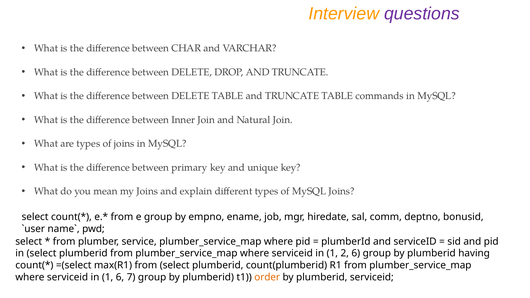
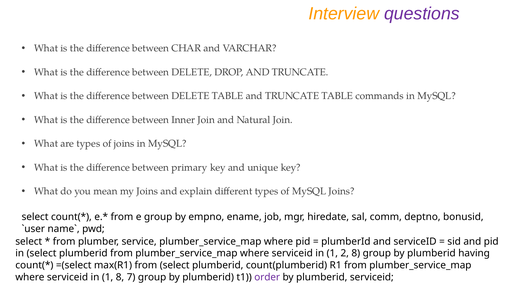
2 6: 6 -> 8 (356, 253)
1 6: 6 -> 8 (120, 277)
order colour: orange -> purple (267, 277)
